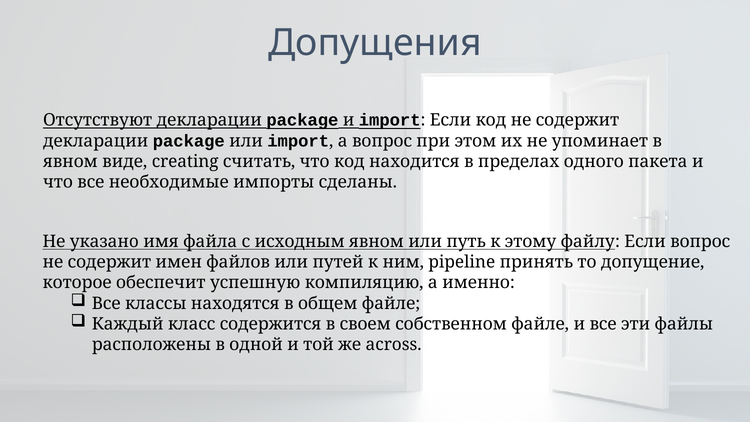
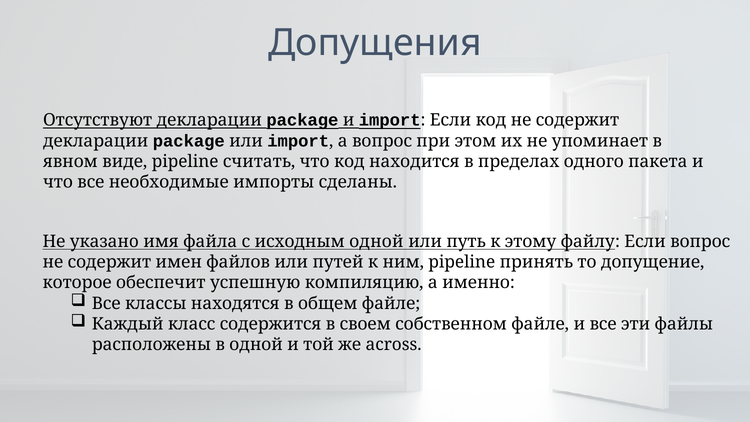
виде creating: creating -> pipeline (185, 161)
исходным явном: явном -> одной (376, 241)
